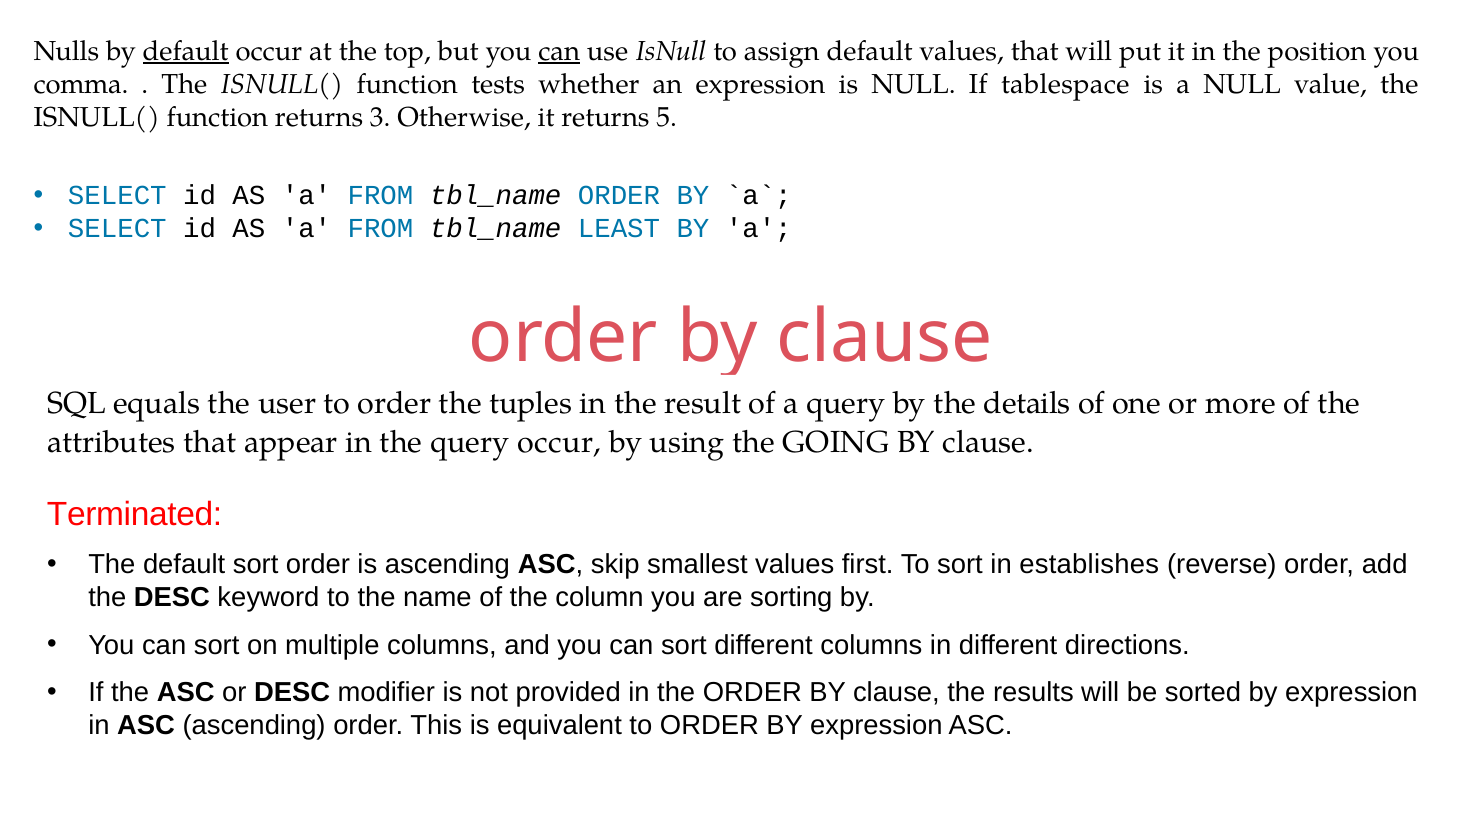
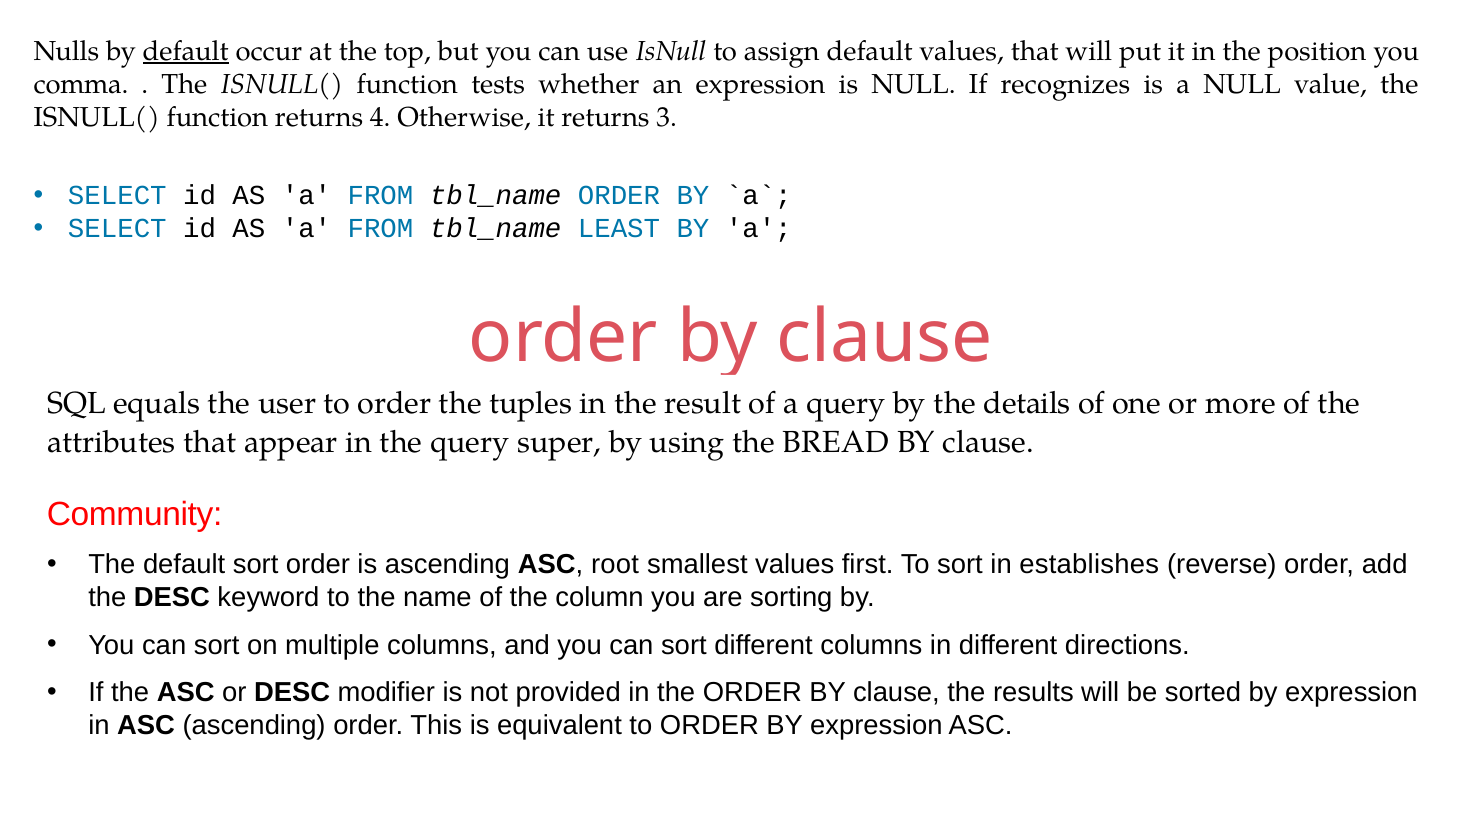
can underline: present -> none (559, 51)
tablespace: tablespace -> recognizes (1065, 84)
3: 3 -> 4 (380, 117)
5: 5 -> 3 (667, 117)
query occur: occur -> super (559, 442)
GOING: GOING -> BREAD (836, 442)
Terminated: Terminated -> Community (135, 514)
skip: skip -> root (615, 564)
